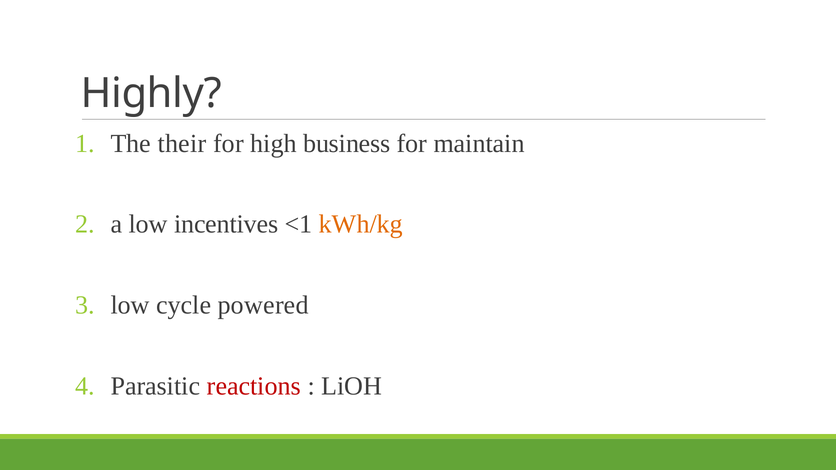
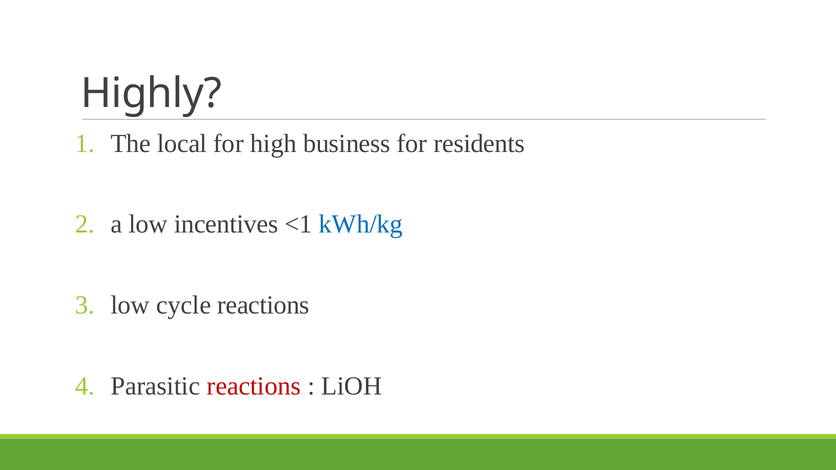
their: their -> local (182, 144)
maintain: maintain -> residents (479, 144)
kWh/kg colour: orange -> blue (361, 224)
cycle powered: powered -> reactions (263, 305)
